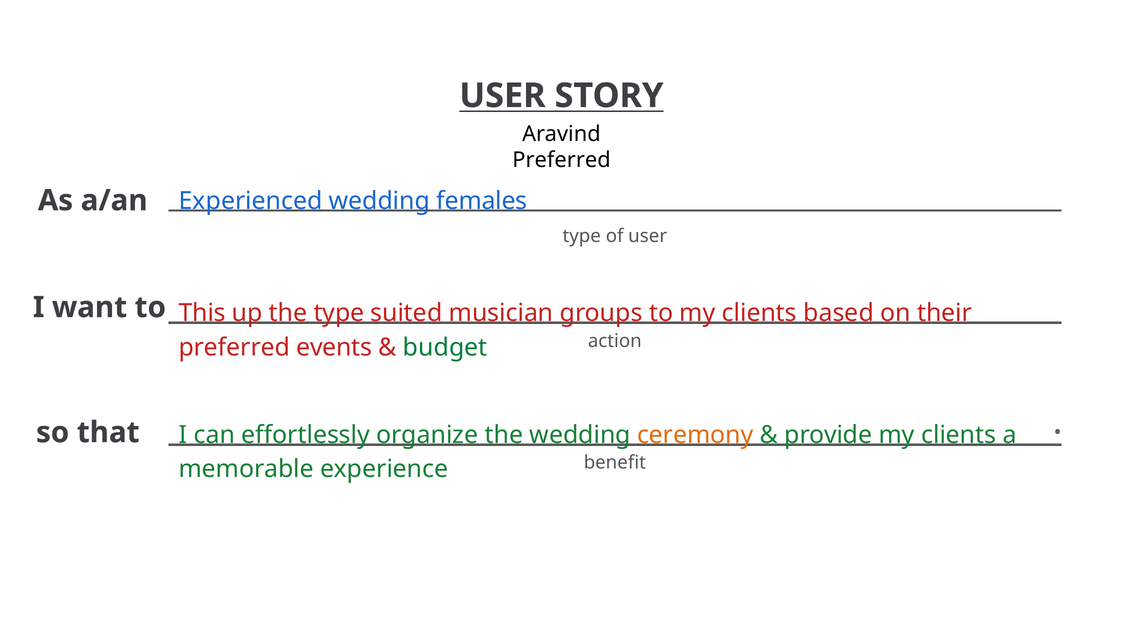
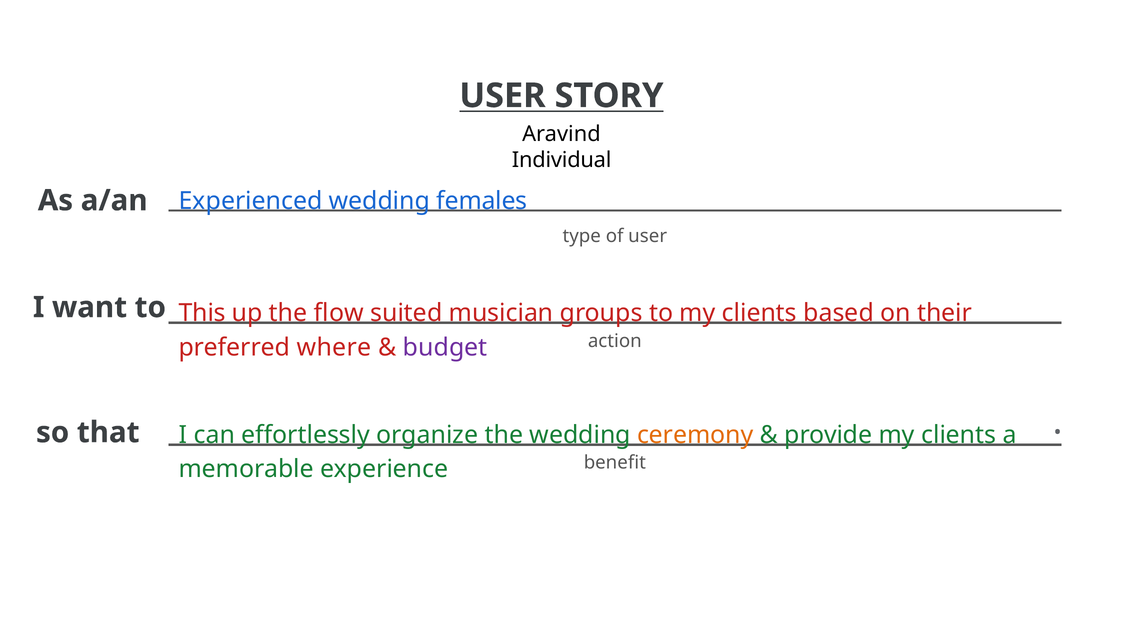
Preferred: Preferred -> Individual (562, 160)
the type: type -> flow (339, 313)
events: events -> where (334, 347)
budget colour: green -> purple (445, 347)
